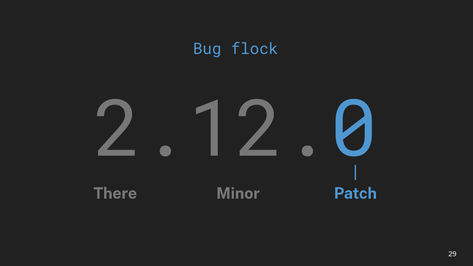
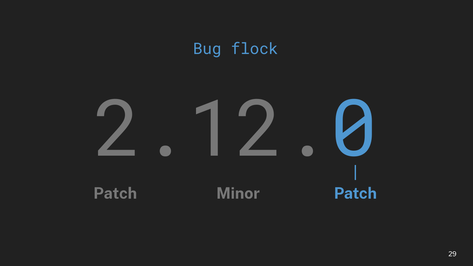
There: There -> Patch (115, 193)
